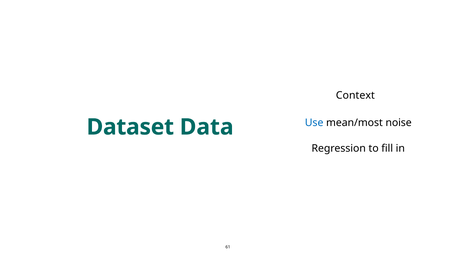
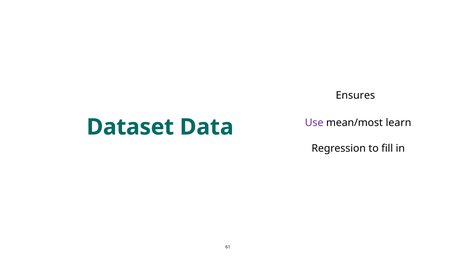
Context: Context -> Ensures (355, 96)
Use colour: blue -> purple (314, 123)
noise: noise -> learn (399, 123)
